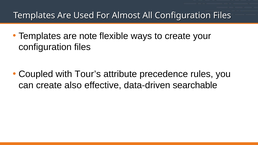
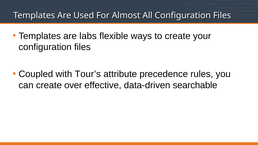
note: note -> labs (88, 36)
also: also -> over (73, 85)
